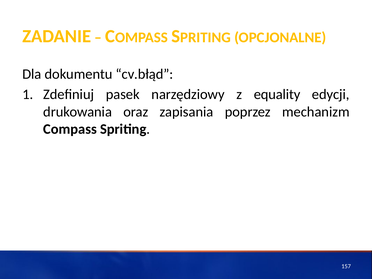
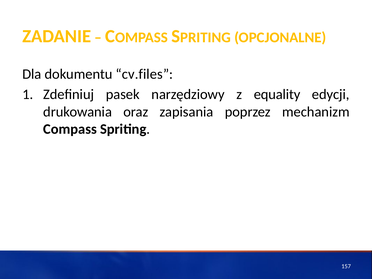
cv.błąd: cv.błąd -> cv.files (144, 74)
